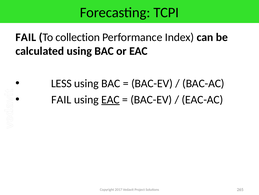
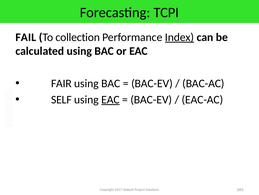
Index underline: none -> present (179, 37)
LESS: LESS -> FAIR (61, 83)
FAIL: FAIL -> SELF (61, 99)
